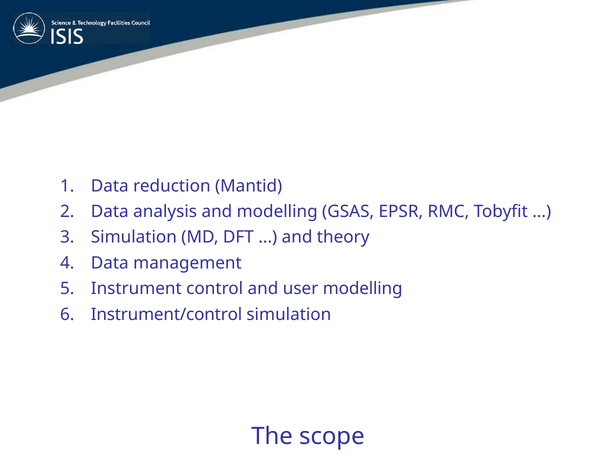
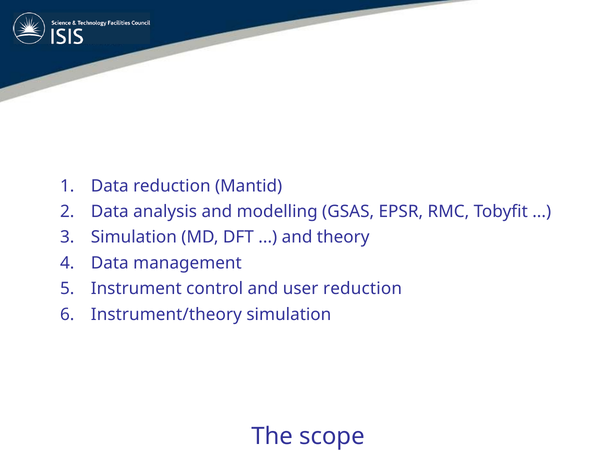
user modelling: modelling -> reduction (363, 289)
Instrument/control: Instrument/control -> Instrument/theory (166, 314)
